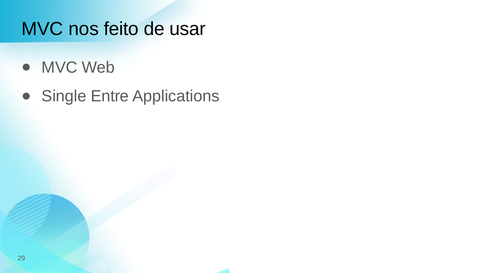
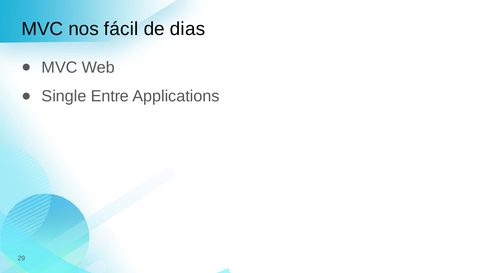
feito: feito -> fácil (121, 29)
usar: usar -> dias (188, 29)
